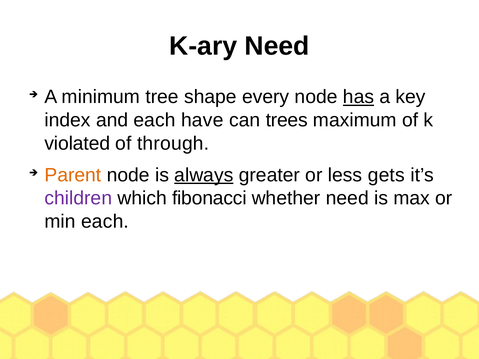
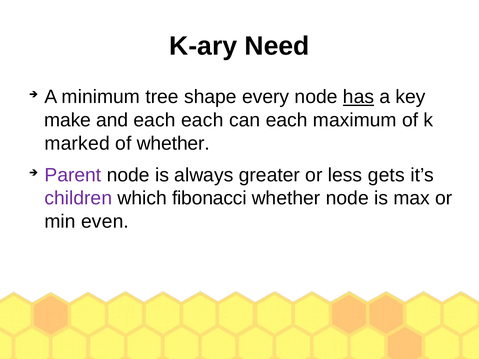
index: index -> make (68, 120)
each have: have -> each (202, 120)
can trees: trees -> each (287, 120)
violated: violated -> marked (77, 143)
of through: through -> whether (173, 143)
Parent colour: orange -> purple (73, 175)
always underline: present -> none (204, 175)
whether need: need -> node (347, 198)
min each: each -> even (105, 222)
